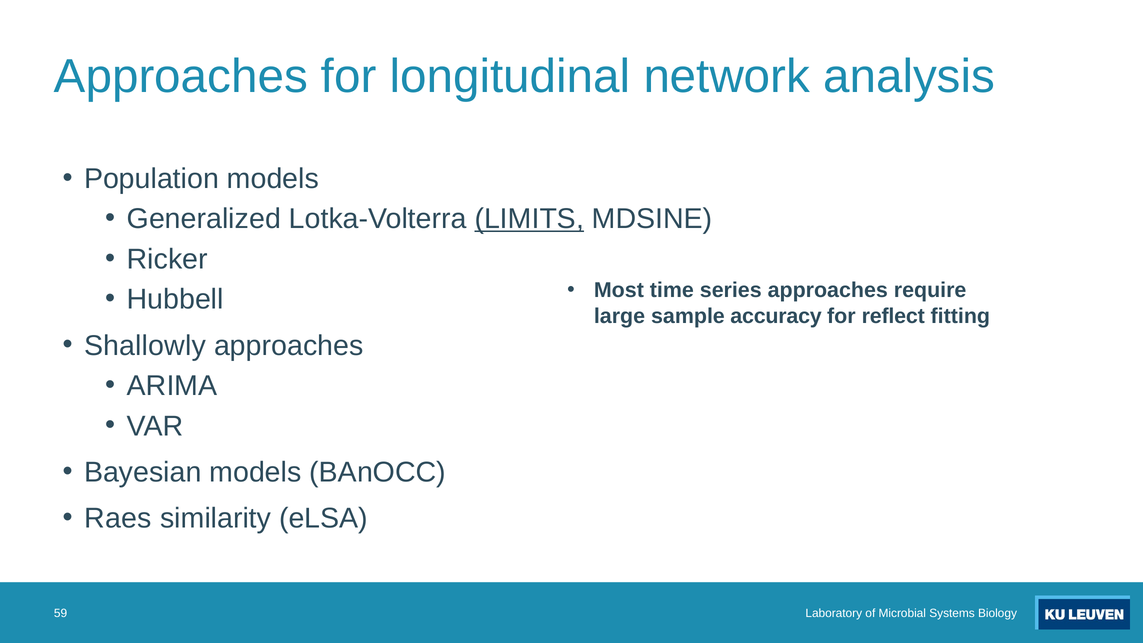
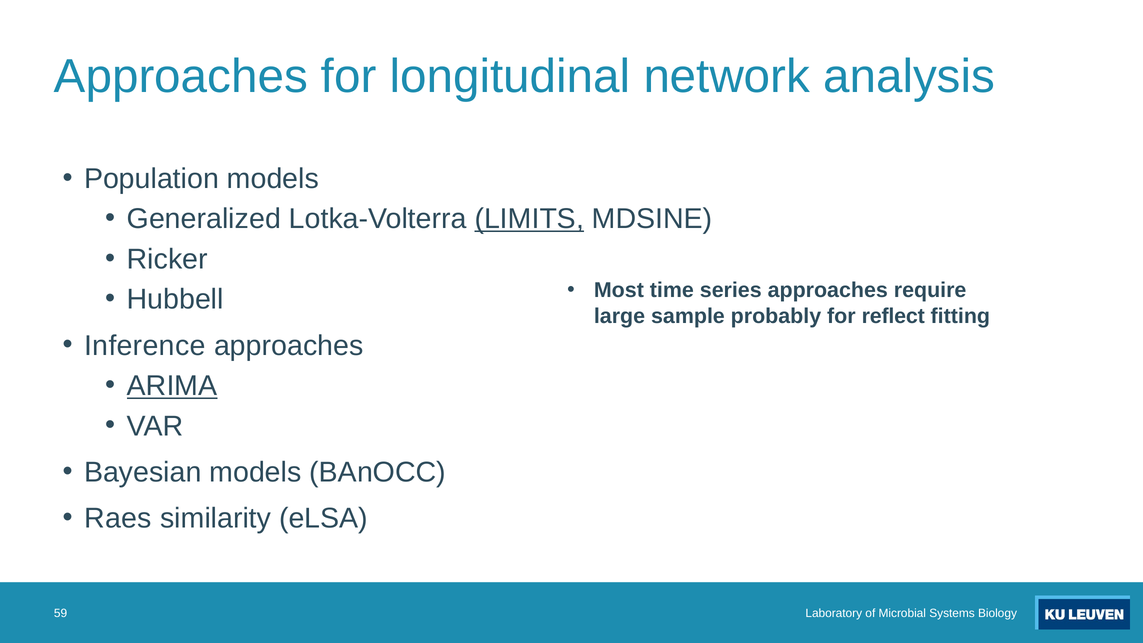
accuracy: accuracy -> probably (776, 316)
Shallowly: Shallowly -> Inference (145, 346)
ARIMA underline: none -> present (172, 386)
